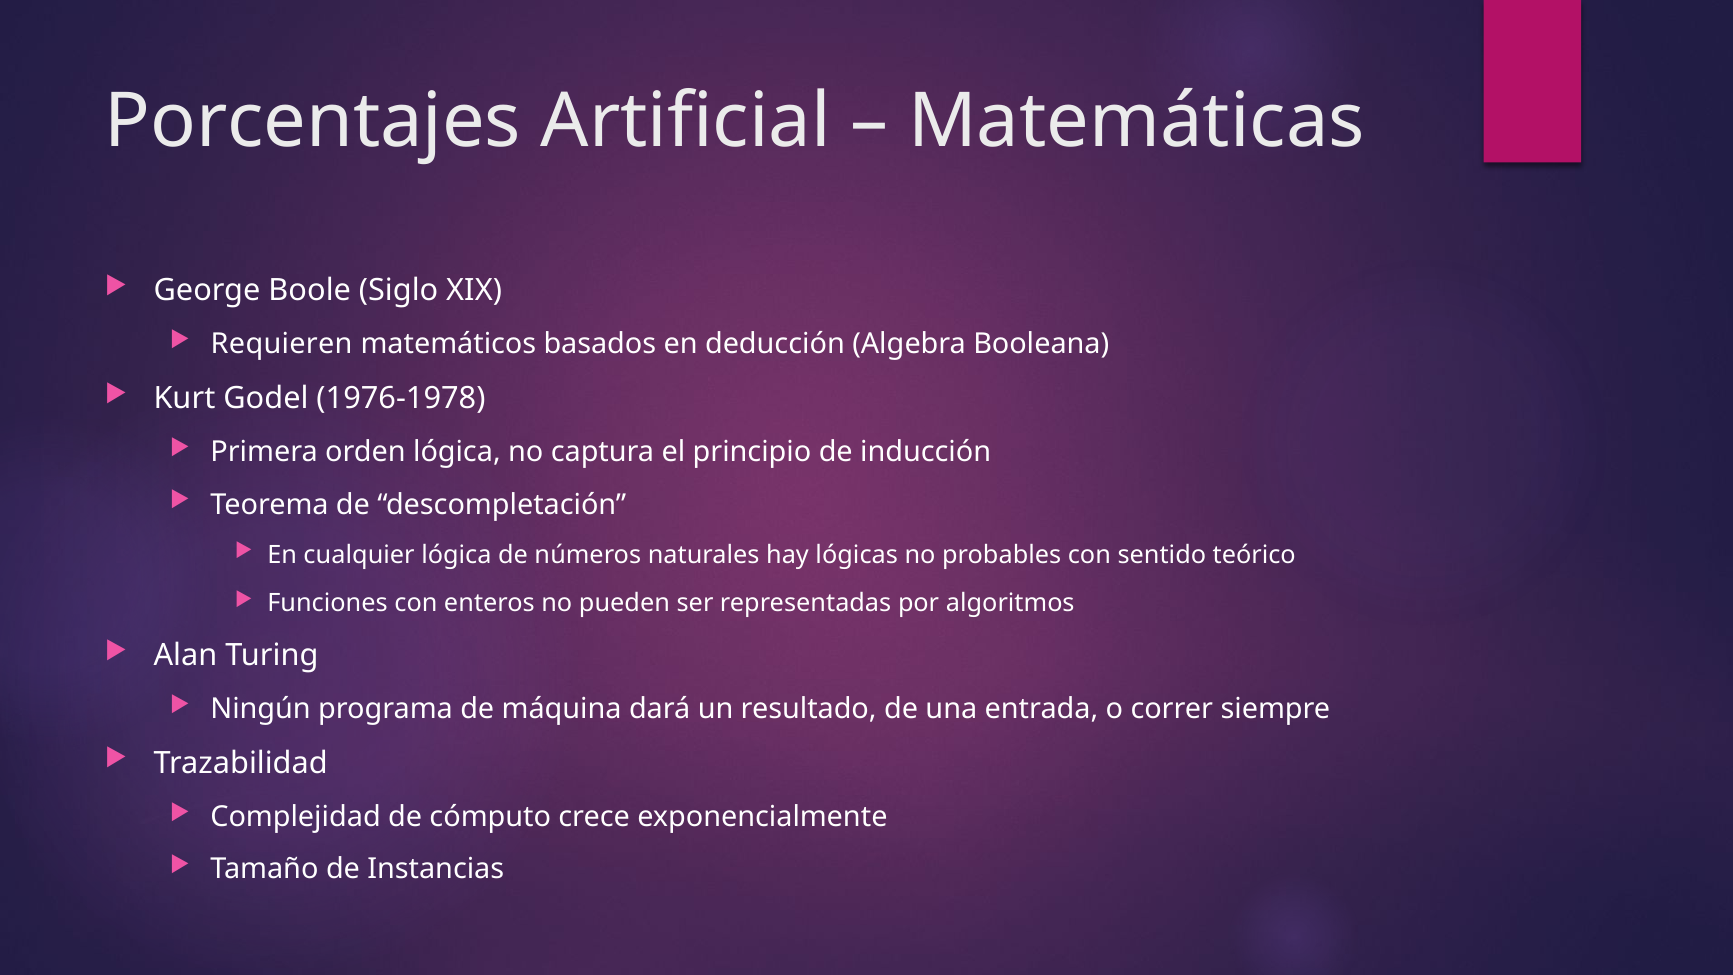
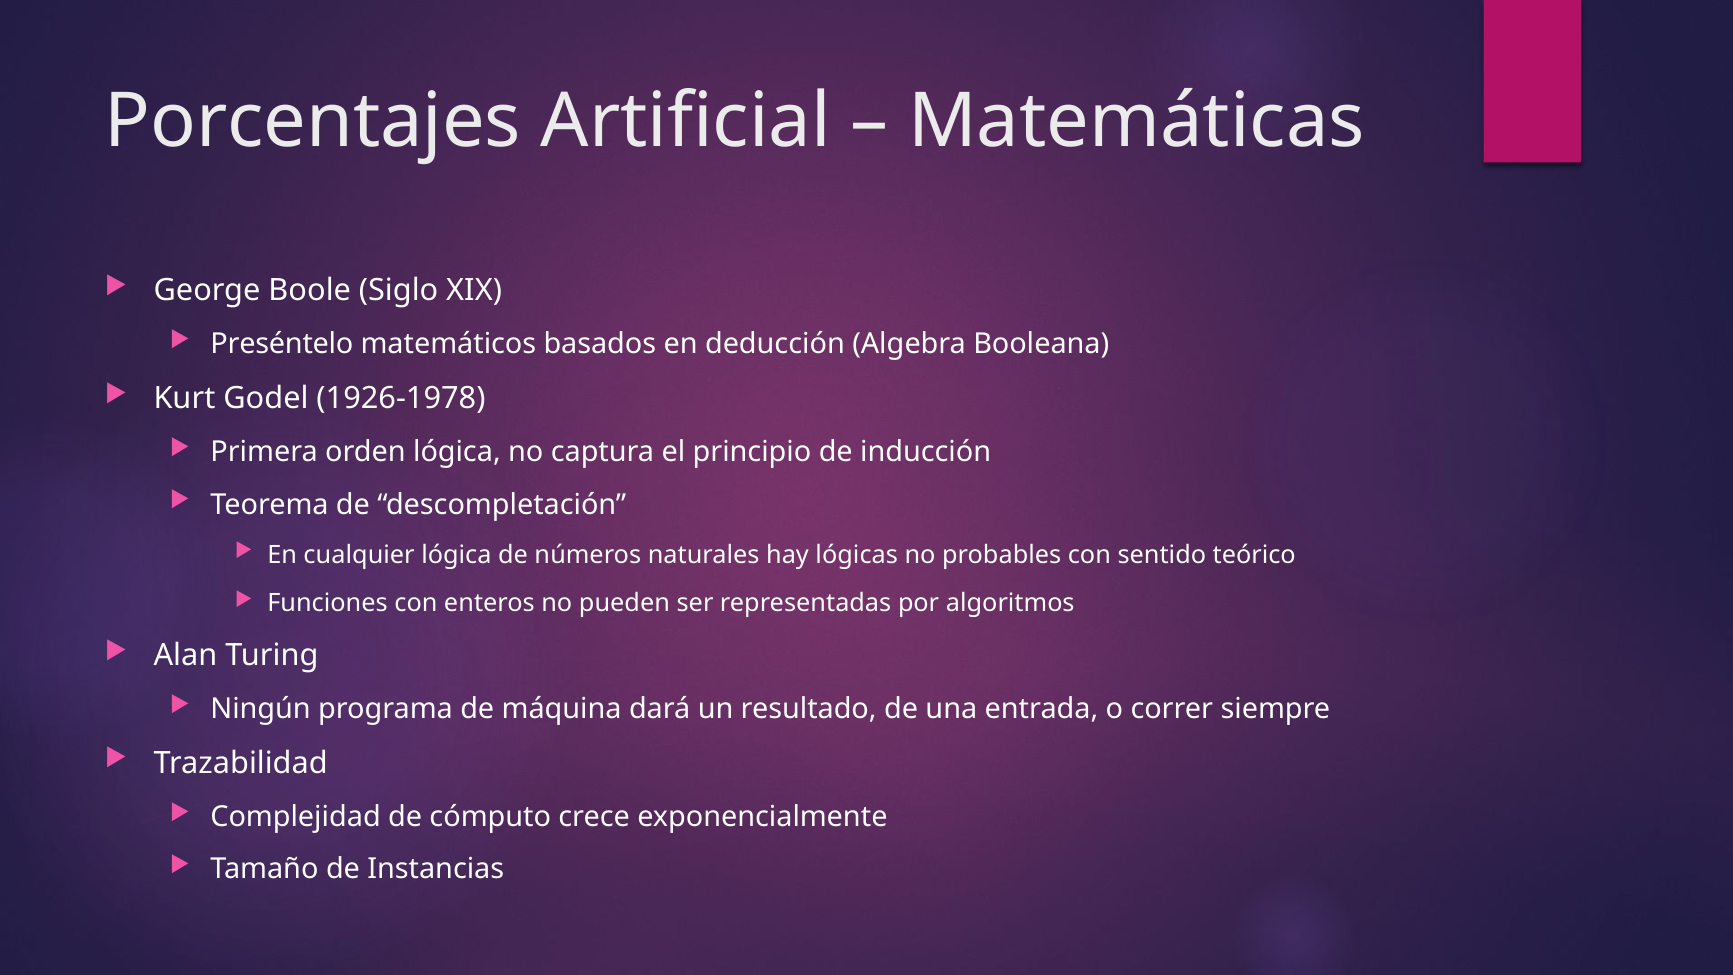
Requieren: Requieren -> Preséntelo (282, 344)
1976-1978: 1976-1978 -> 1926-1978 (401, 398)
